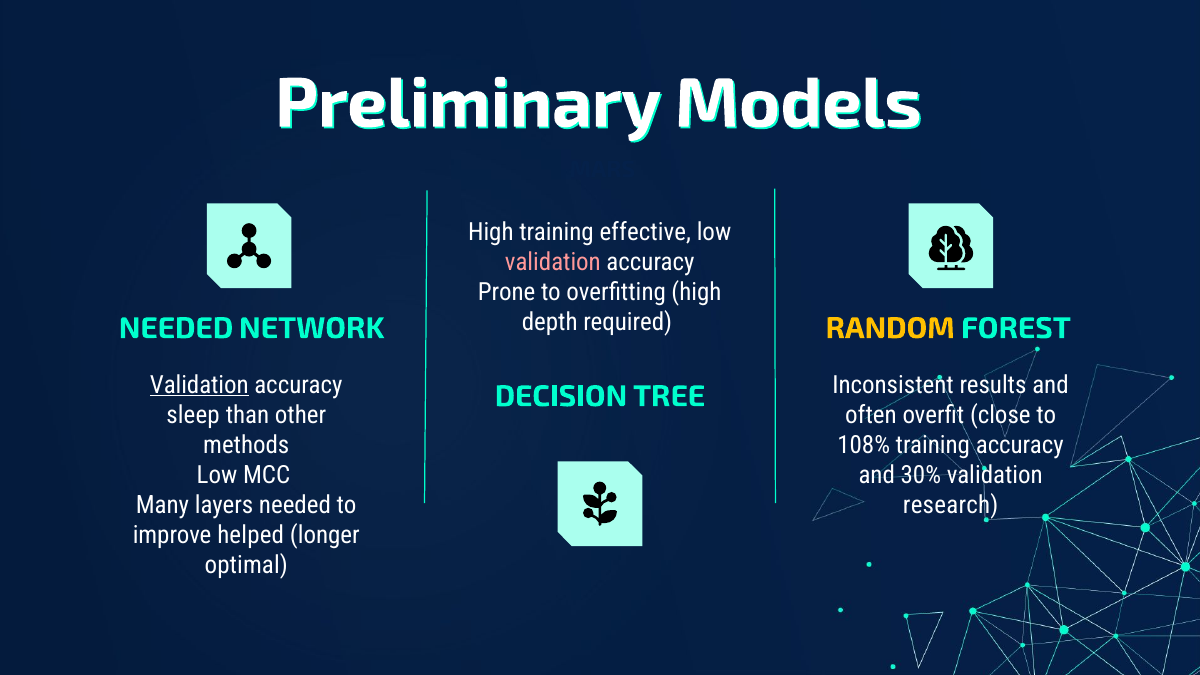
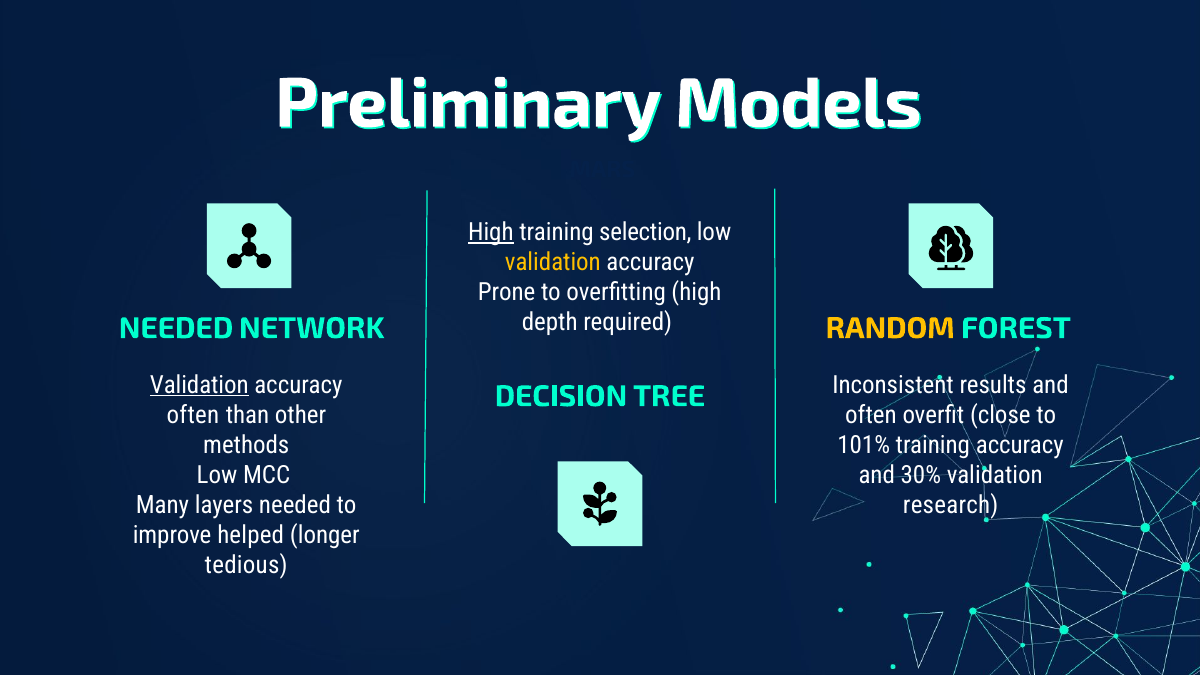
High underline: none -> present (491, 232)
effective: effective -> selection (645, 232)
validation colour: pink -> yellow (553, 262)
sleep: sleep -> often (193, 415)
108%: 108% -> 101% (864, 445)
optimal: optimal -> tedious (246, 565)
